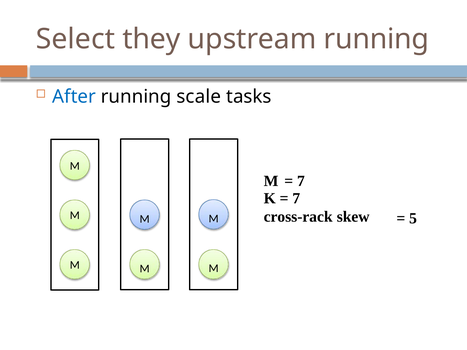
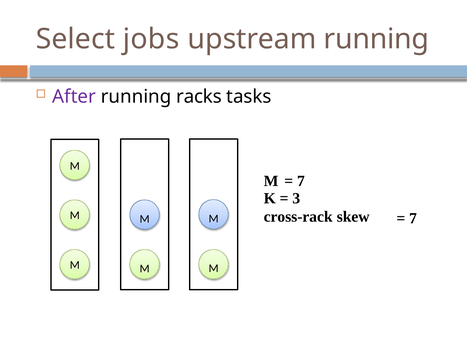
they: they -> jobs (151, 39)
After colour: blue -> purple (74, 97)
scale: scale -> racks (199, 97)
7: 7 -> 3 (296, 199)
5: 5 -> 7 (413, 218)
